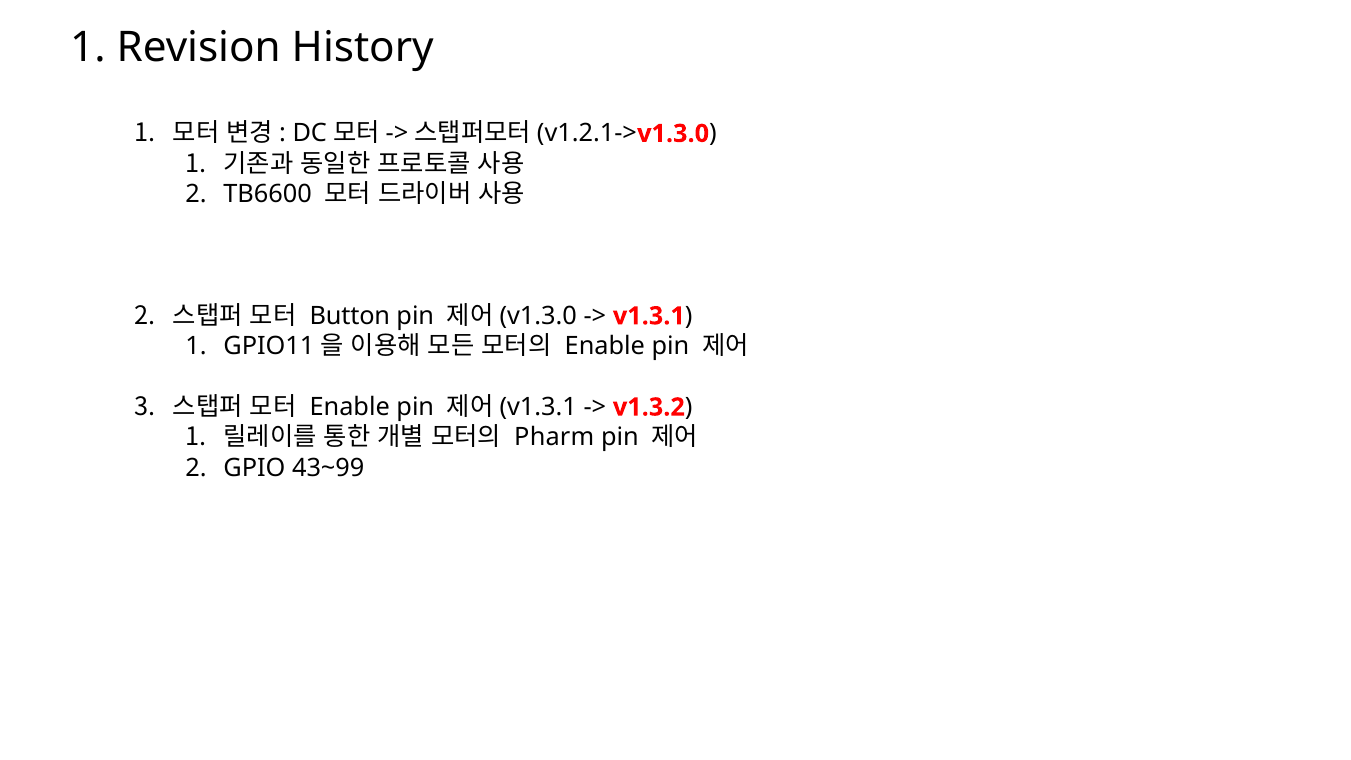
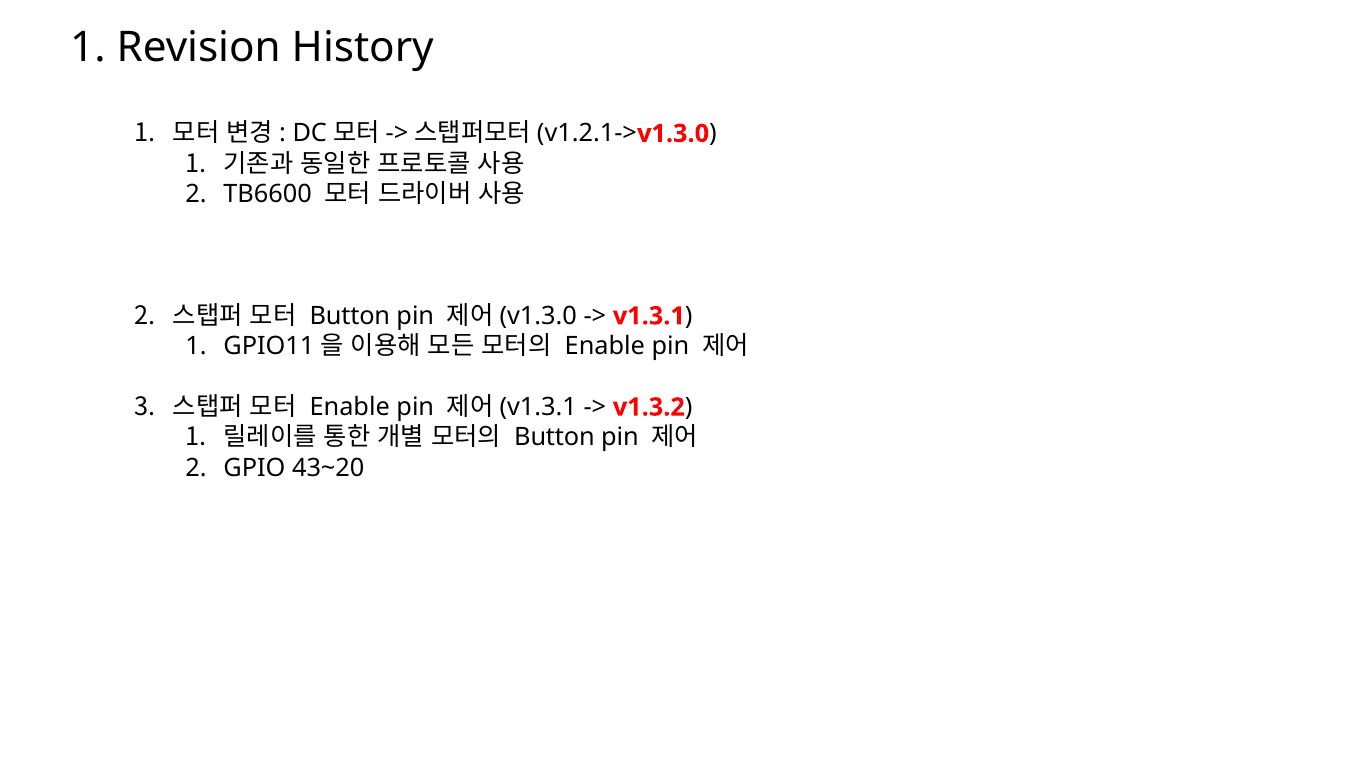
Pharm: Pharm -> Button (554, 438)
43~99: 43~99 -> 43~20 (328, 468)
